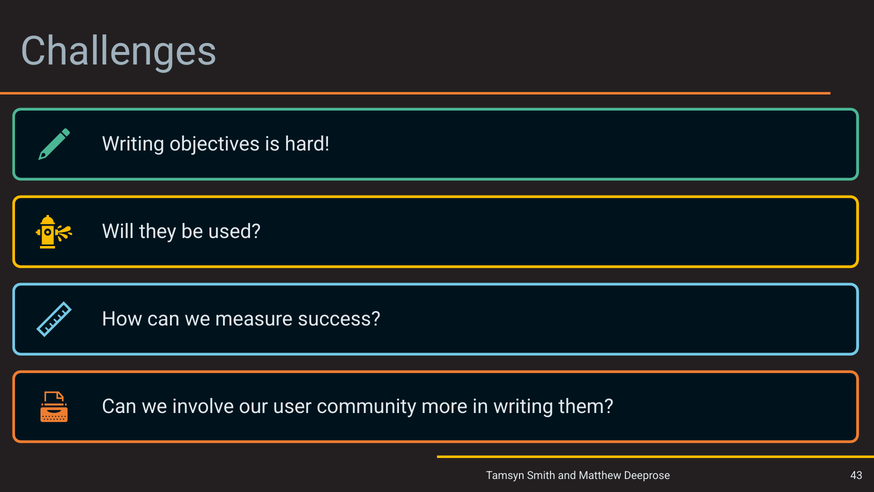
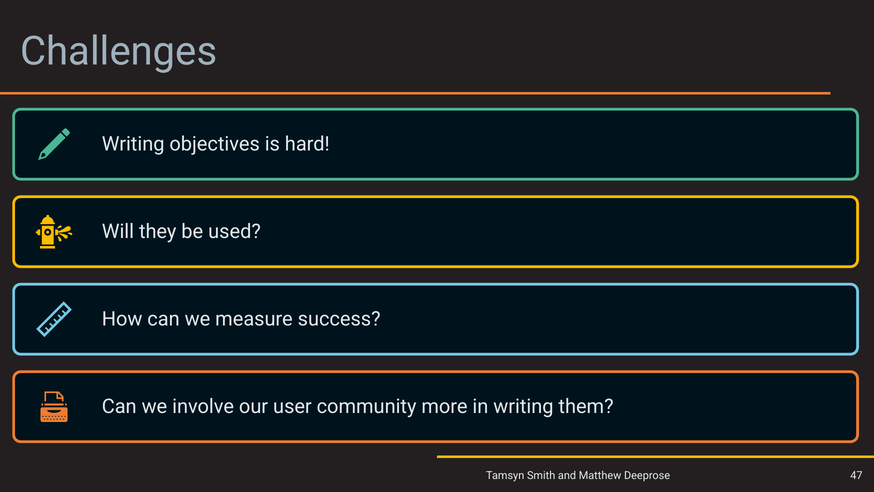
43: 43 -> 47 (856, 475)
